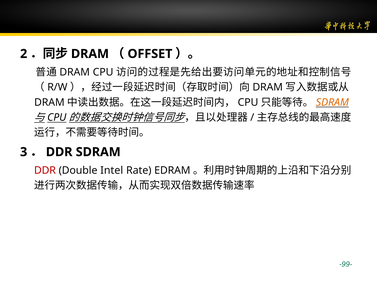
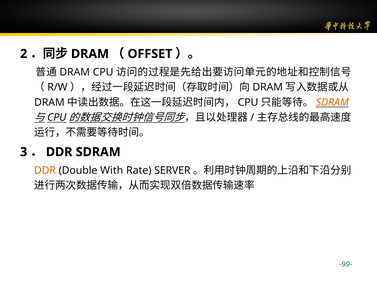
DDR colour: red -> orange (45, 170)
Intel: Intel -> With (112, 170)
EDRAM: EDRAM -> SERVER (172, 170)
